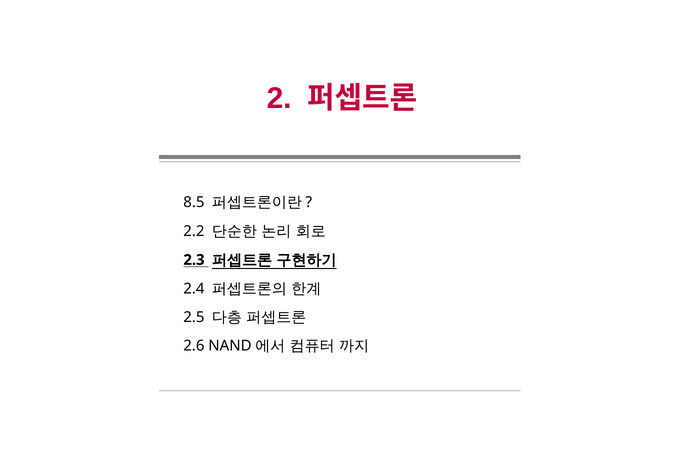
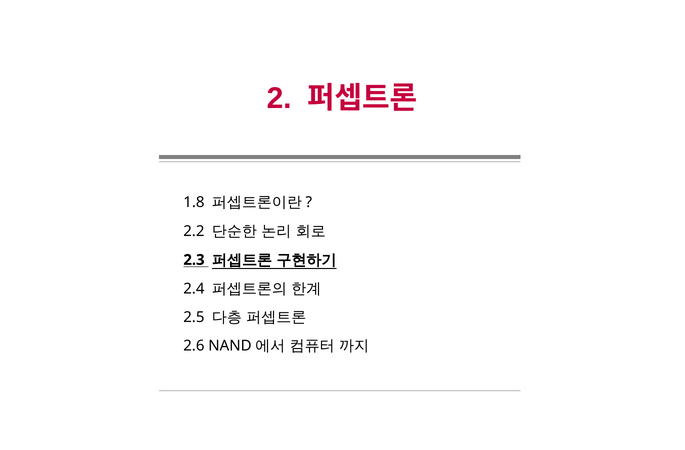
8.5: 8.5 -> 1.8 (194, 202)
